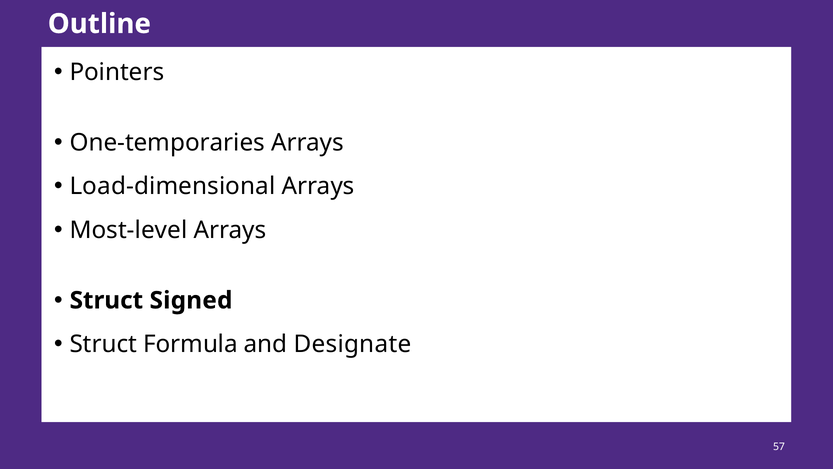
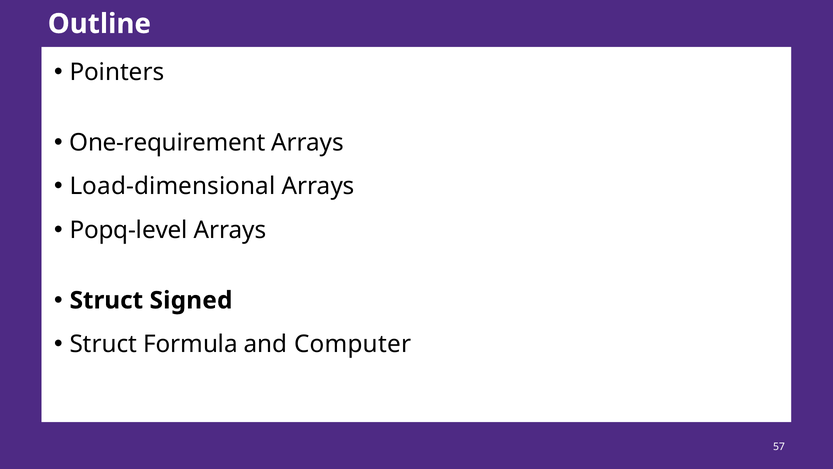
One-temporaries: One-temporaries -> One-requirement (167, 143)
Most-level: Most-level -> Popq-level (129, 230)
Designate: Designate -> Computer (353, 344)
